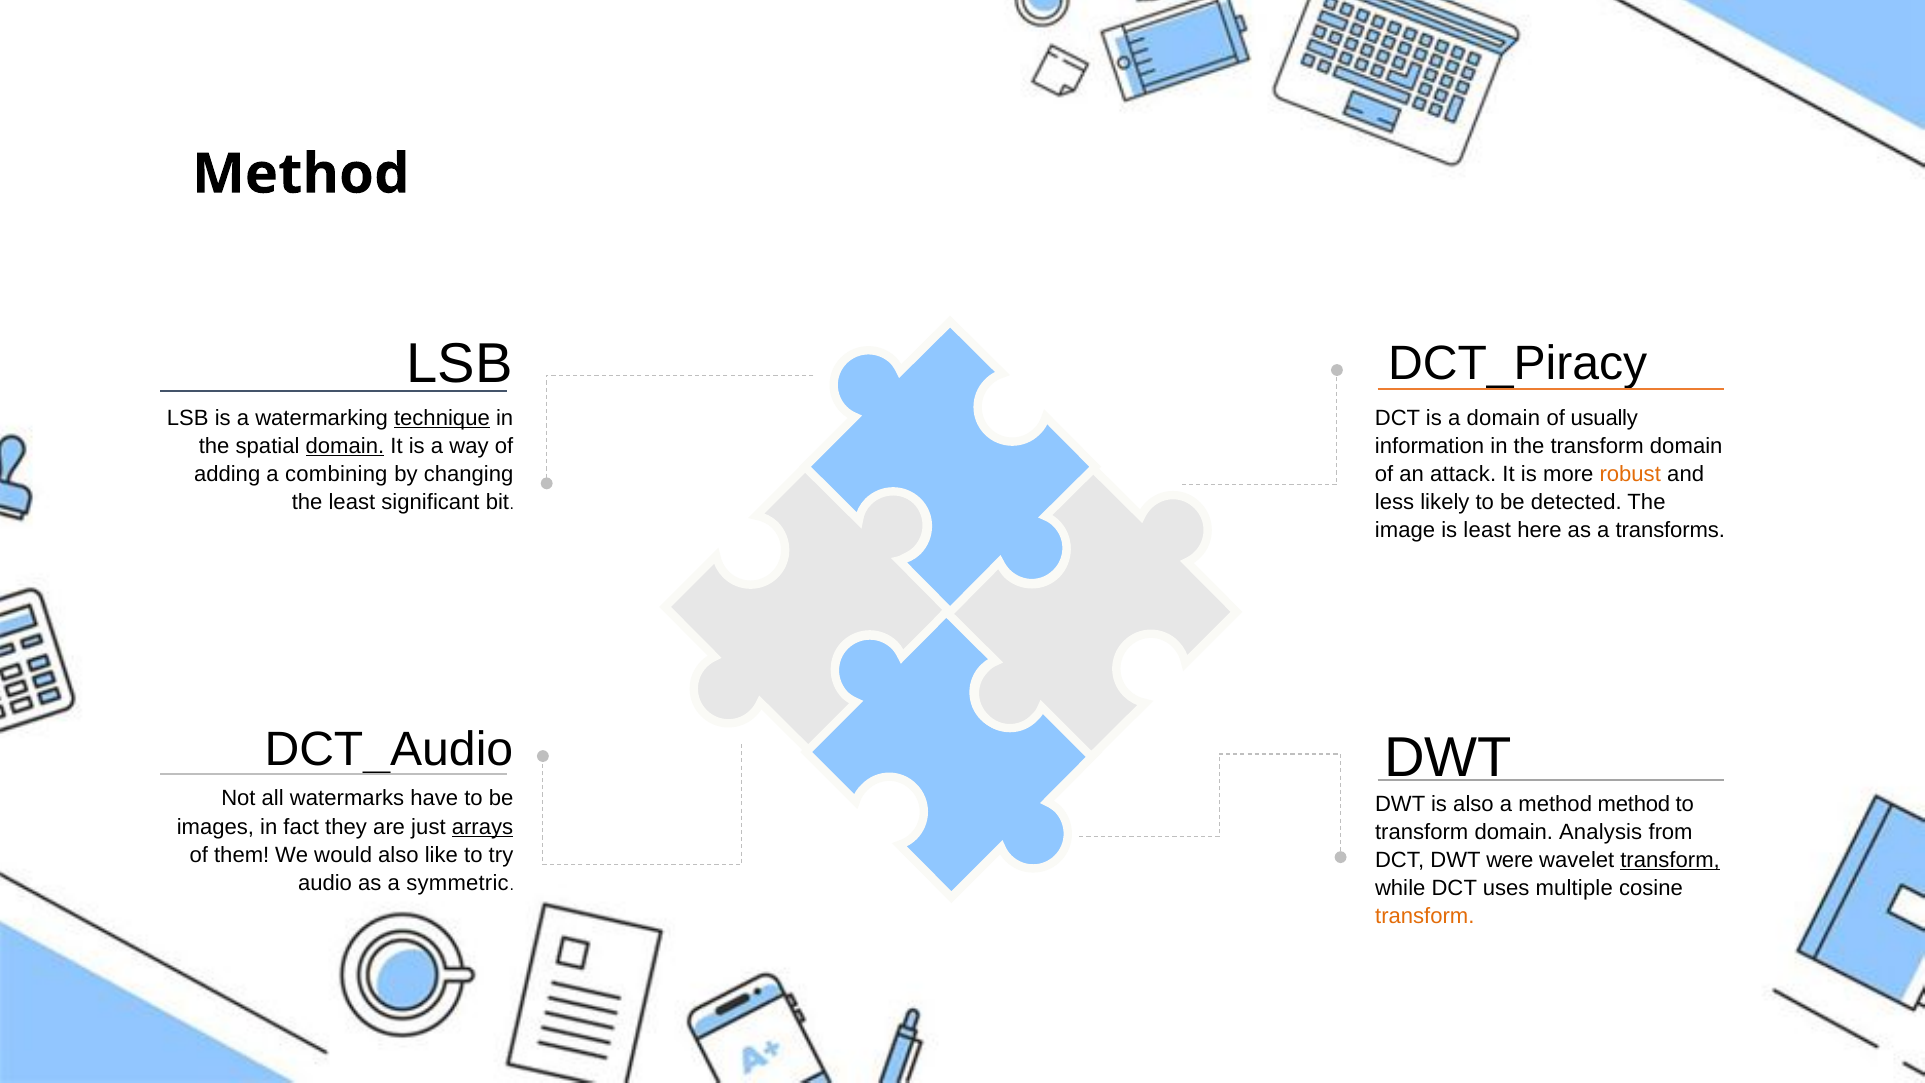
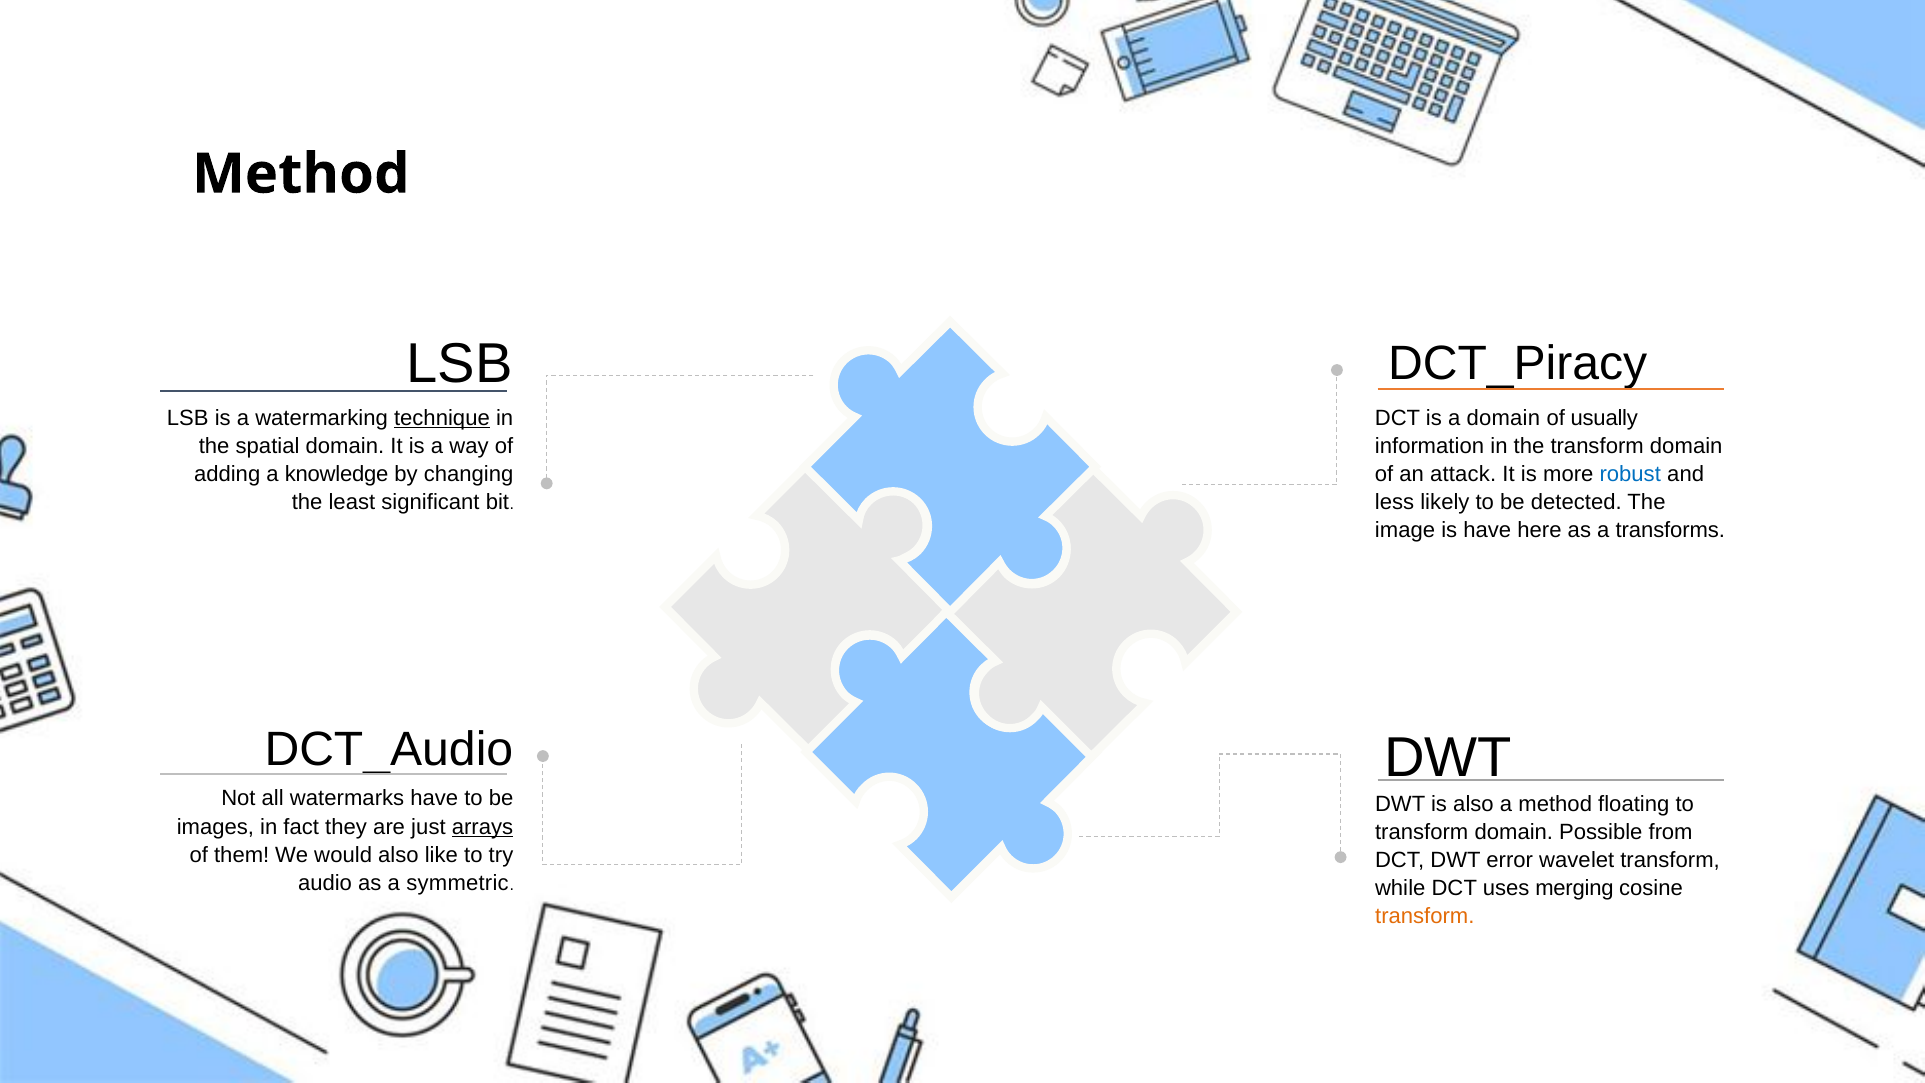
domain underline: present -> none (345, 446)
combining: combining -> knowledge (337, 474)
robust colour: orange -> blue (1630, 474)
is least: least -> have (1487, 530)
method method: method -> floating (1634, 804)
Analysis: Analysis -> Possible (1601, 832)
were: were -> error (1510, 860)
transform underline: present -> none (1670, 860)
multiple: multiple -> merging (1574, 888)
